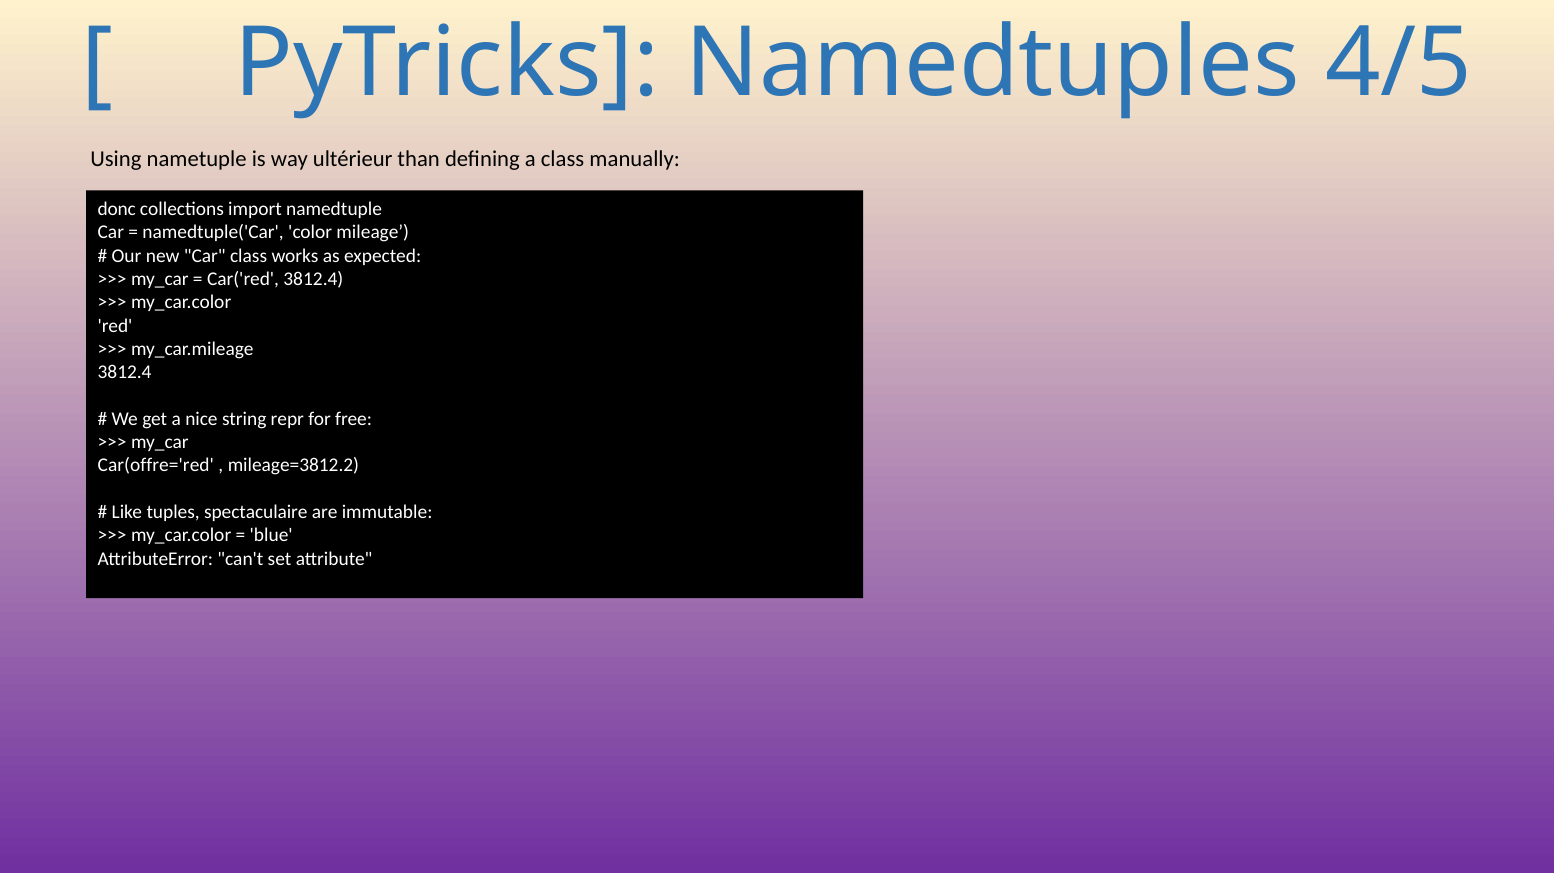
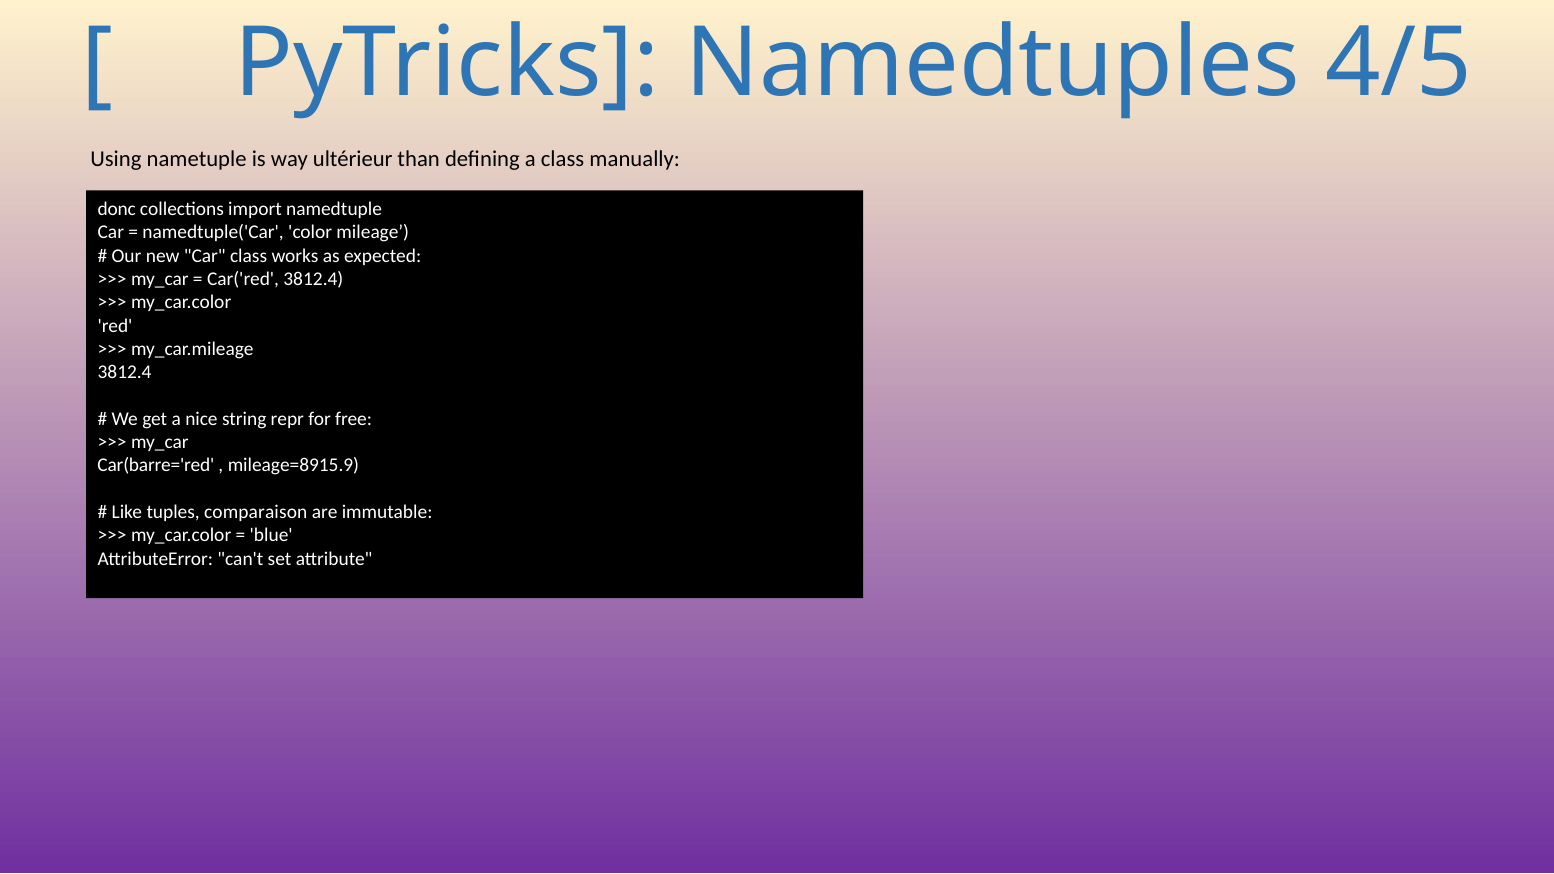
Car(offre='red: Car(offre='red -> Car(barre='red (156, 466)
mileage=3812.2: mileage=3812.2 -> mileage=8915.9 (293, 466)
spectaculaire: spectaculaire -> comparaison (256, 512)
